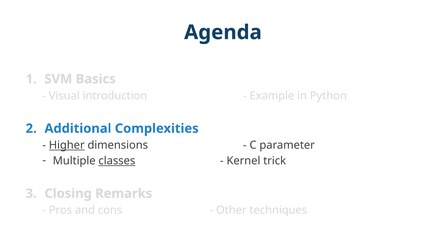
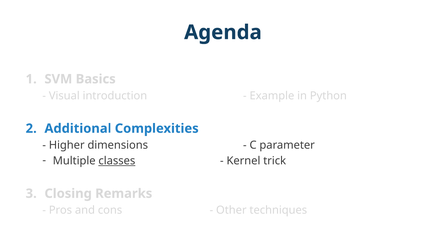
Higher underline: present -> none (67, 145)
